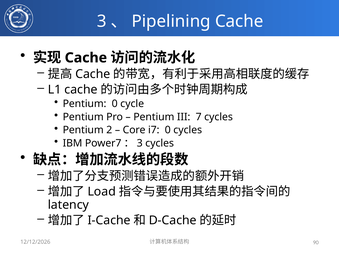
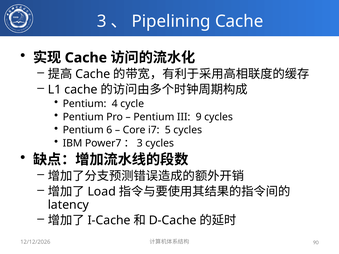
Pentium 0: 0 -> 4 (115, 104)
7: 7 -> 9 (199, 117)
2: 2 -> 6 (109, 130)
i7 0: 0 -> 5 (168, 130)
